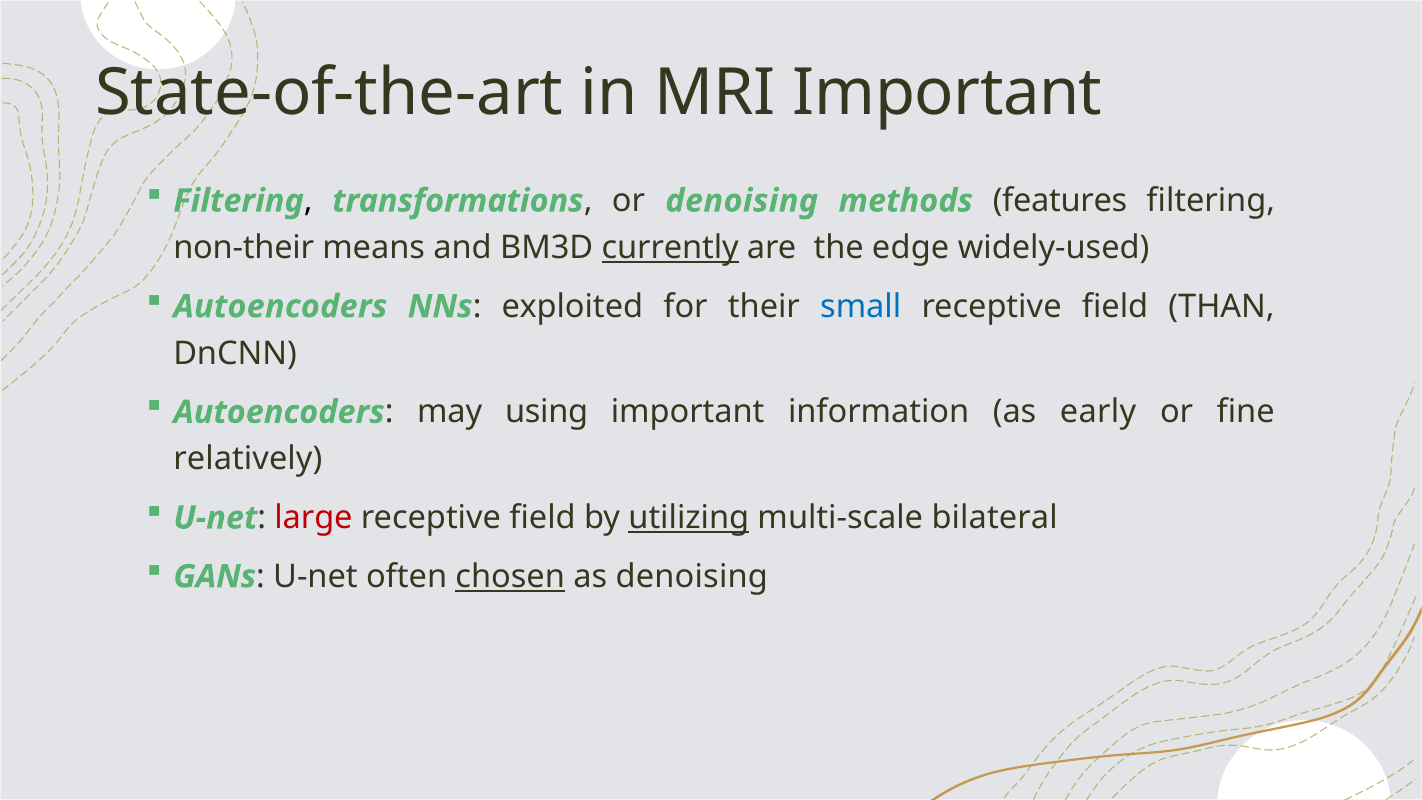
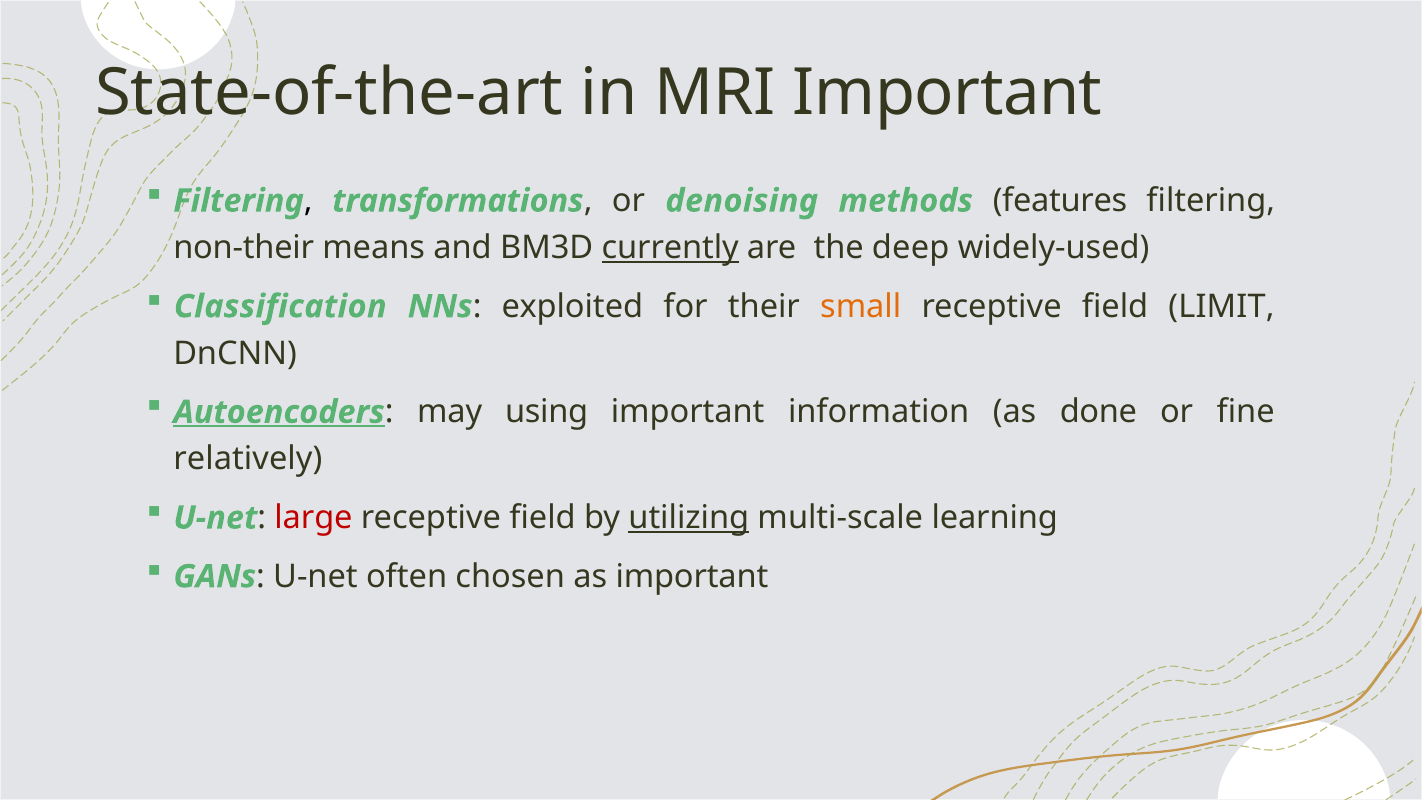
edge: edge -> deep (911, 248)
Autoencoders: Autoencoders -> Classification (280, 306)
small colour: blue -> orange (861, 306)
THAN: THAN -> LIMIT (1221, 306)
Autoencoders underline: none -> present (279, 412)
early: early -> done (1098, 412)
bilateral: bilateral -> learning (995, 518)
chosen underline: present -> none (510, 576)
as denoising: denoising -> important (692, 576)
